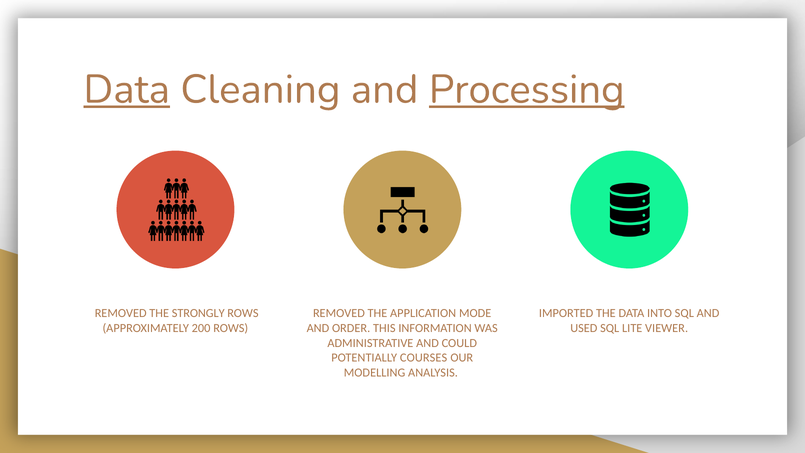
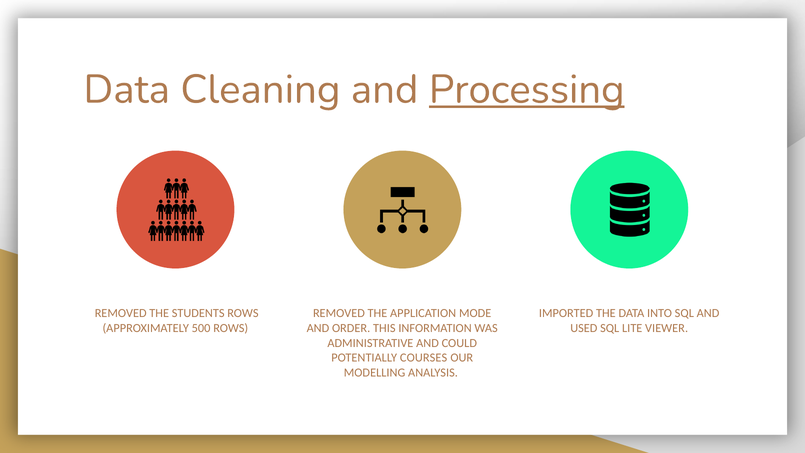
Data underline: present -> none (127, 89)
STRONGLY: STRONGLY -> STUDENTS (198, 313)
200: 200 -> 500 (201, 328)
